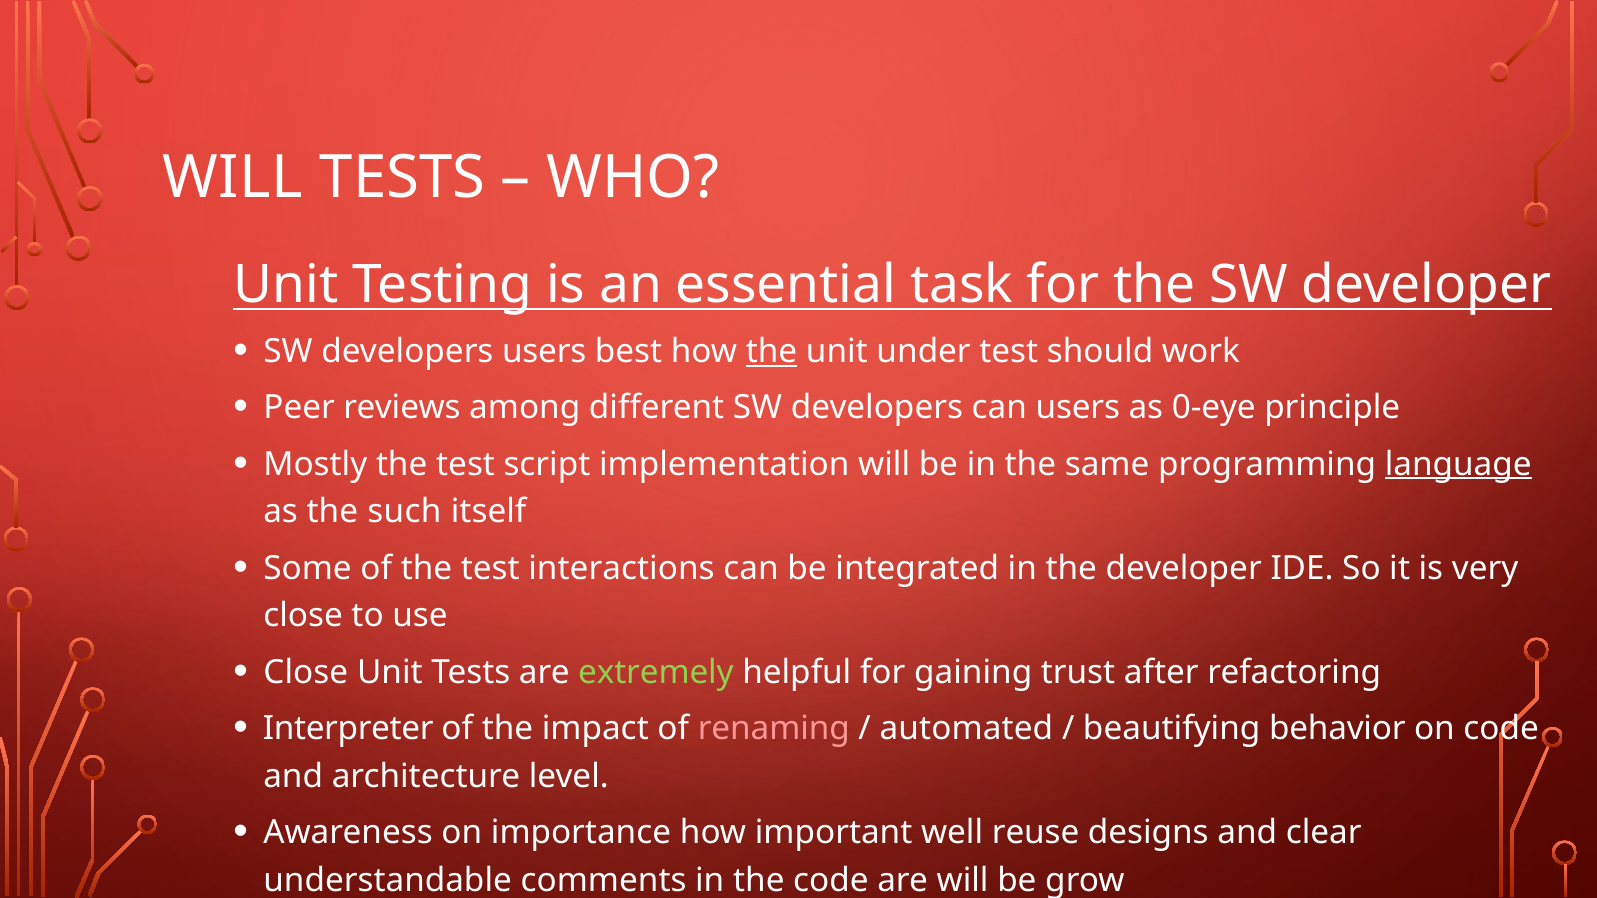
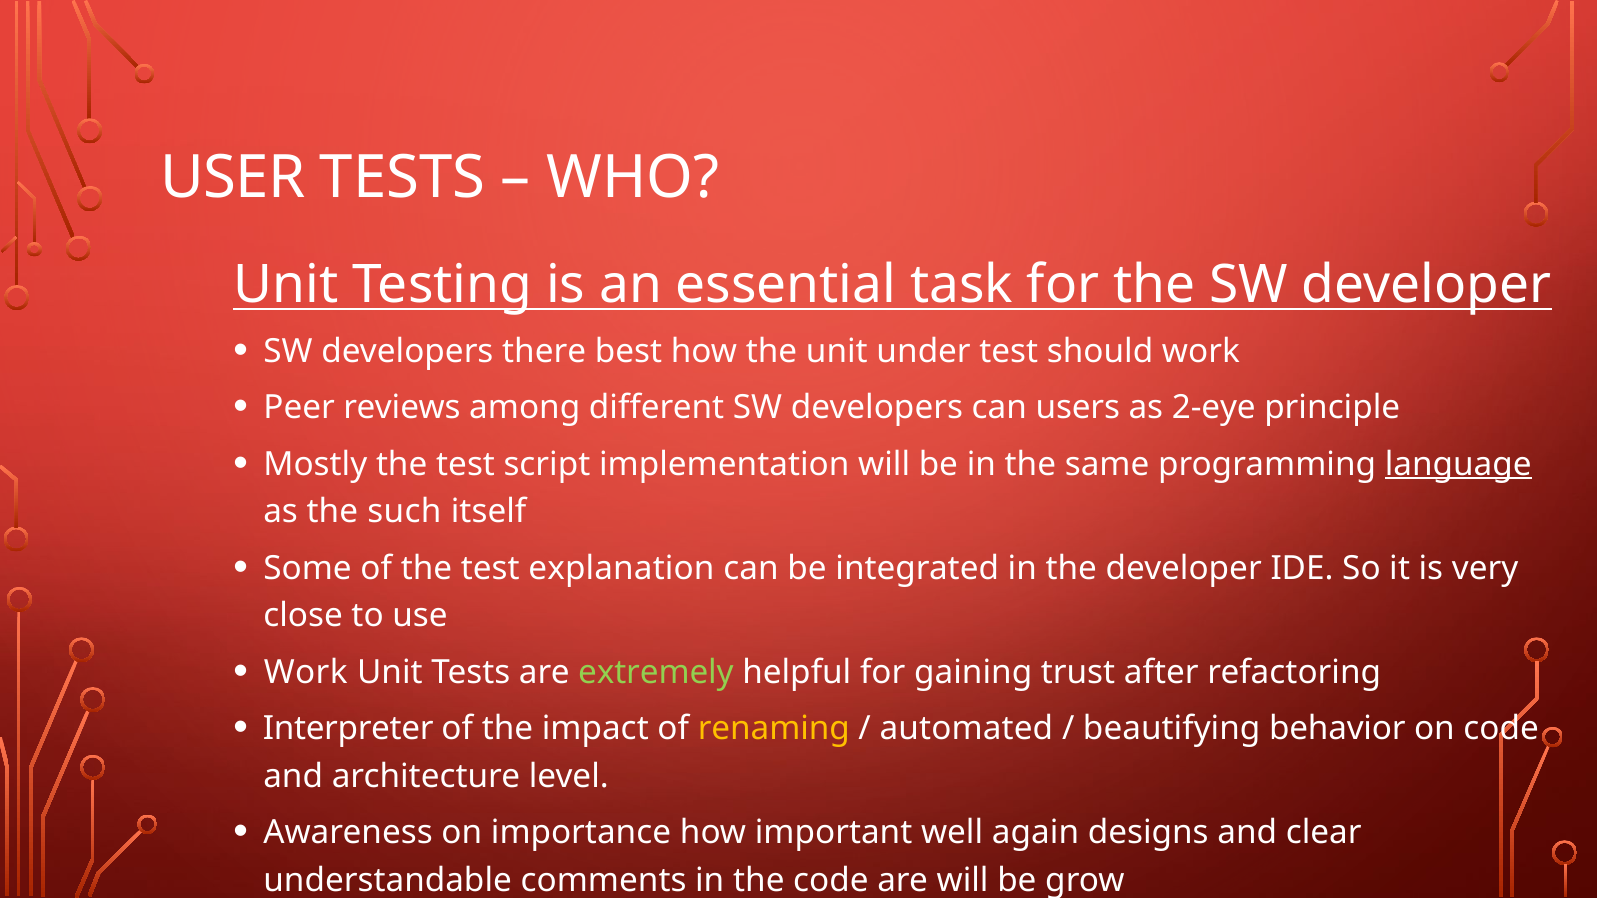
WILL: WILL -> USER (233, 177)
developers users: users -> there (544, 352)
the underline: present -> none (772, 352)
0-eye: 0-eye -> 2-eye (1214, 408)
interactions: interactions -> explanation (621, 568)
Close: Close -> Work (306, 672)
renaming colour: pink -> yellow (774, 729)
reuse: reuse -> again (1036, 833)
